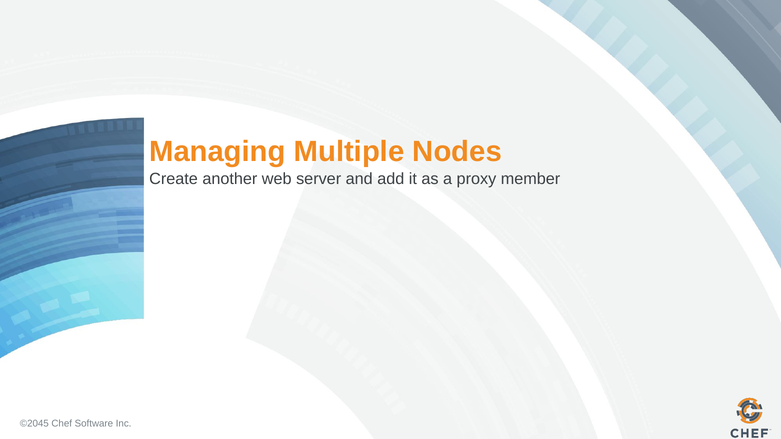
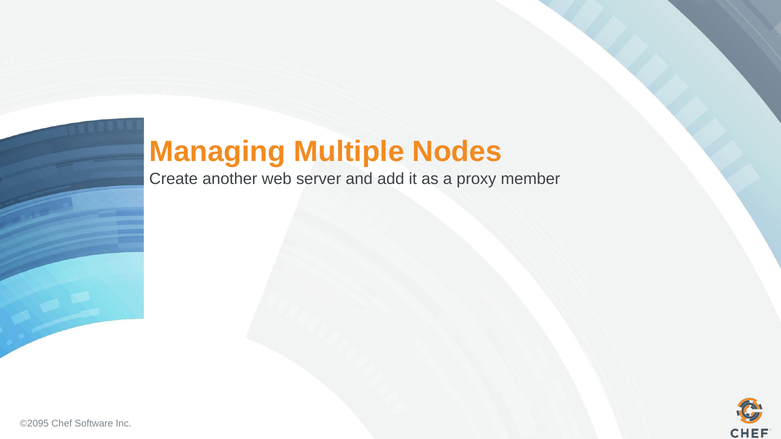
©2045: ©2045 -> ©2095 (34, 424)
